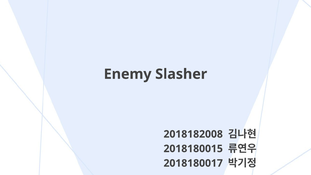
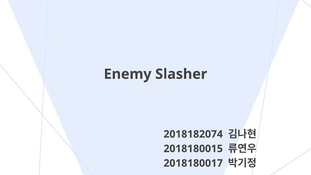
2018182008: 2018182008 -> 2018182074 (193, 134)
